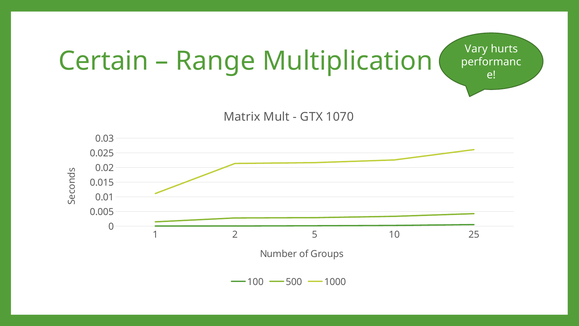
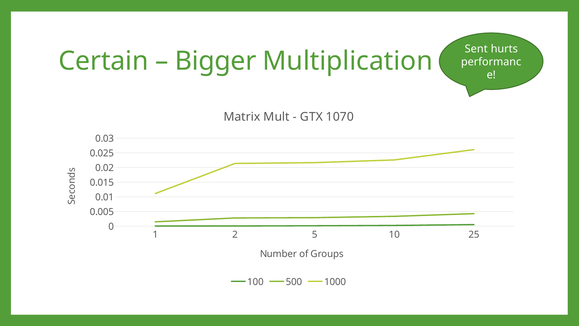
Vary: Vary -> Sent (476, 49)
Range: Range -> Bigger (216, 61)
